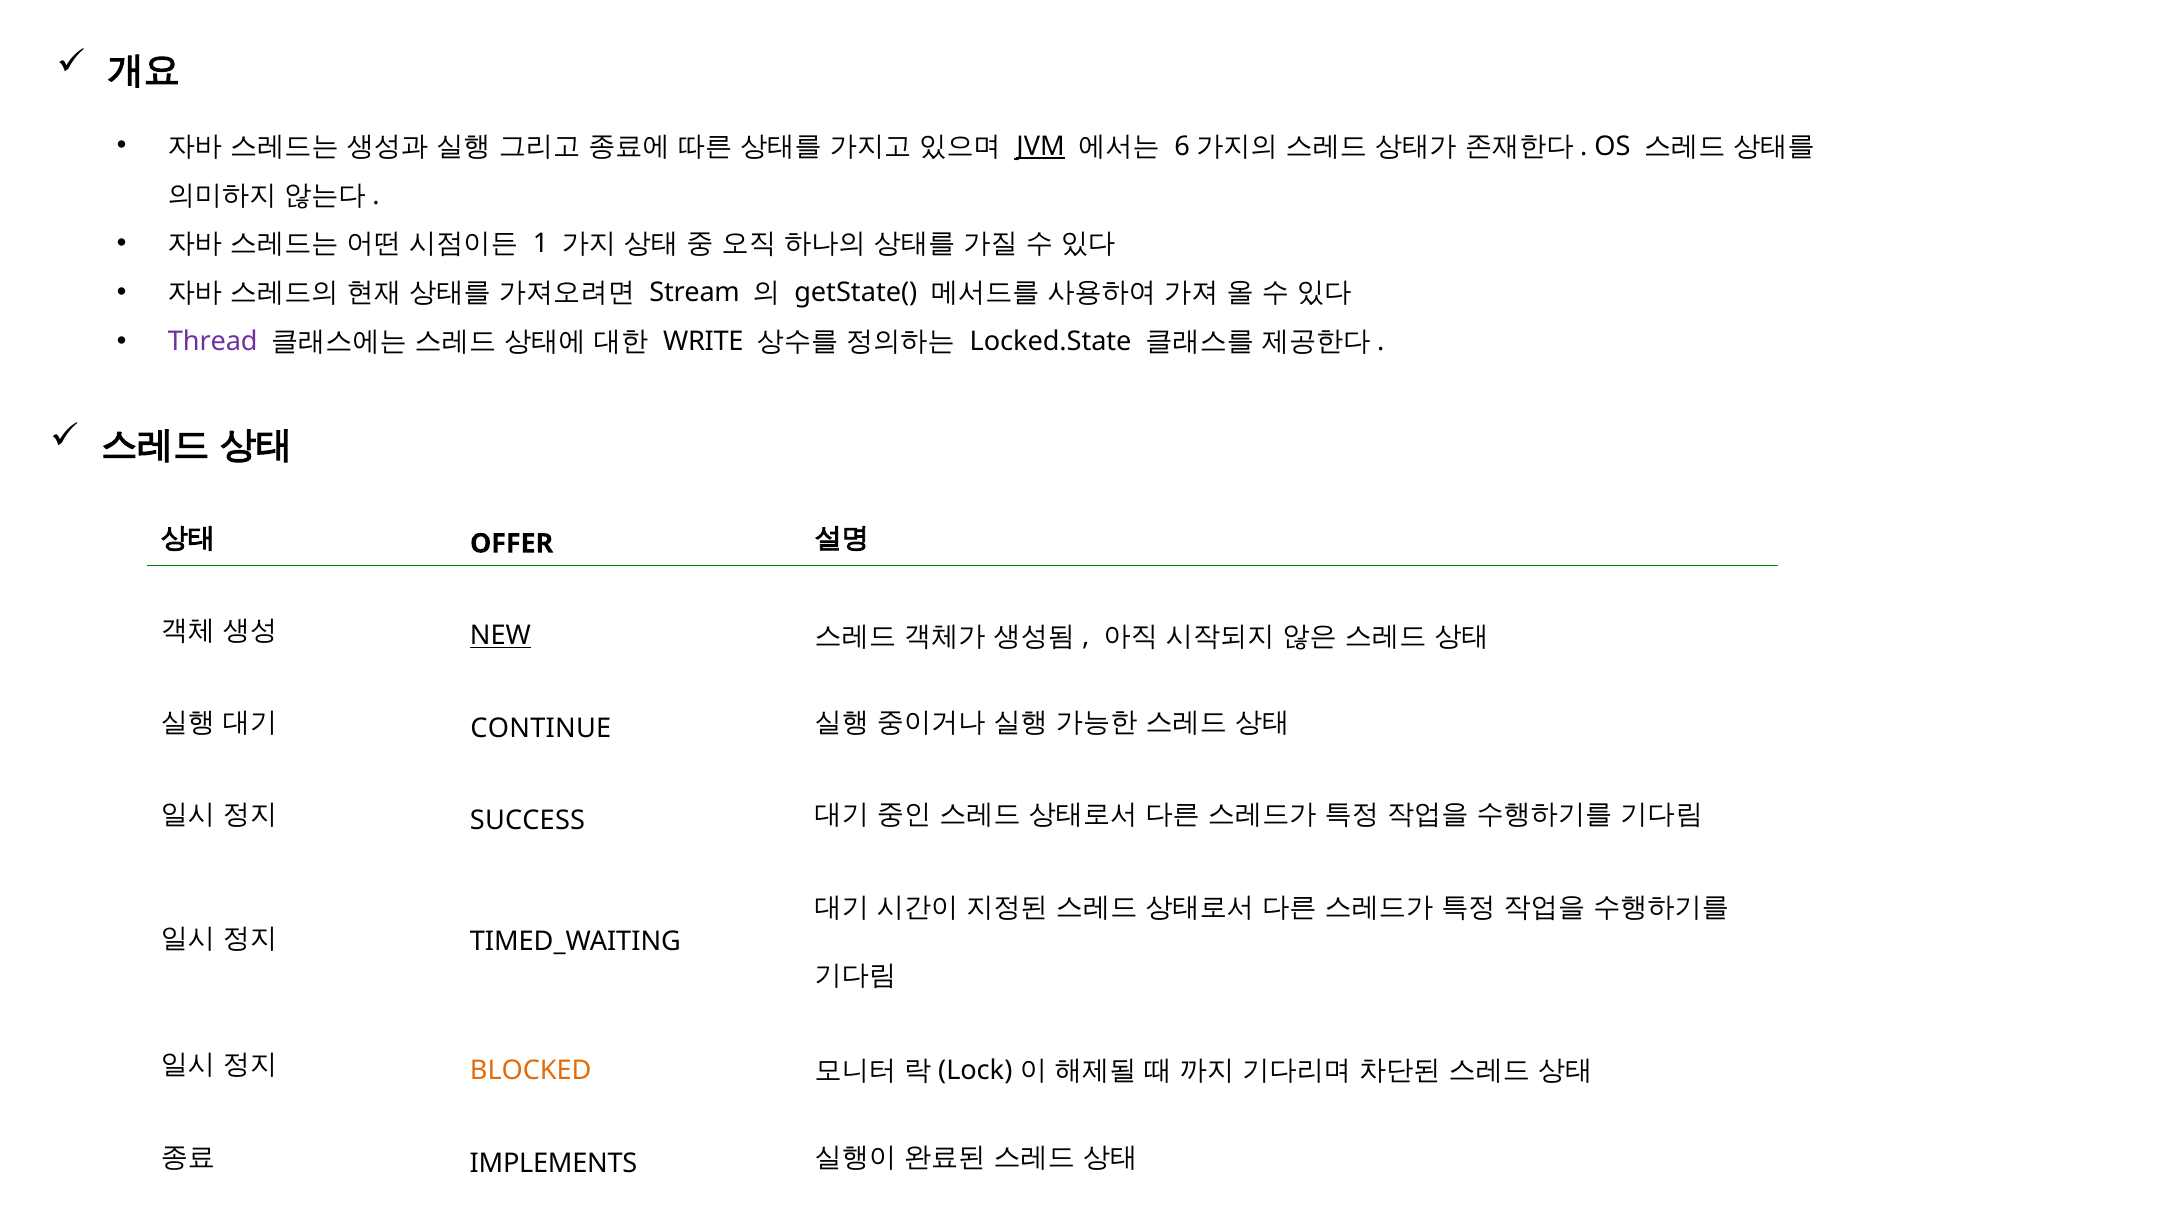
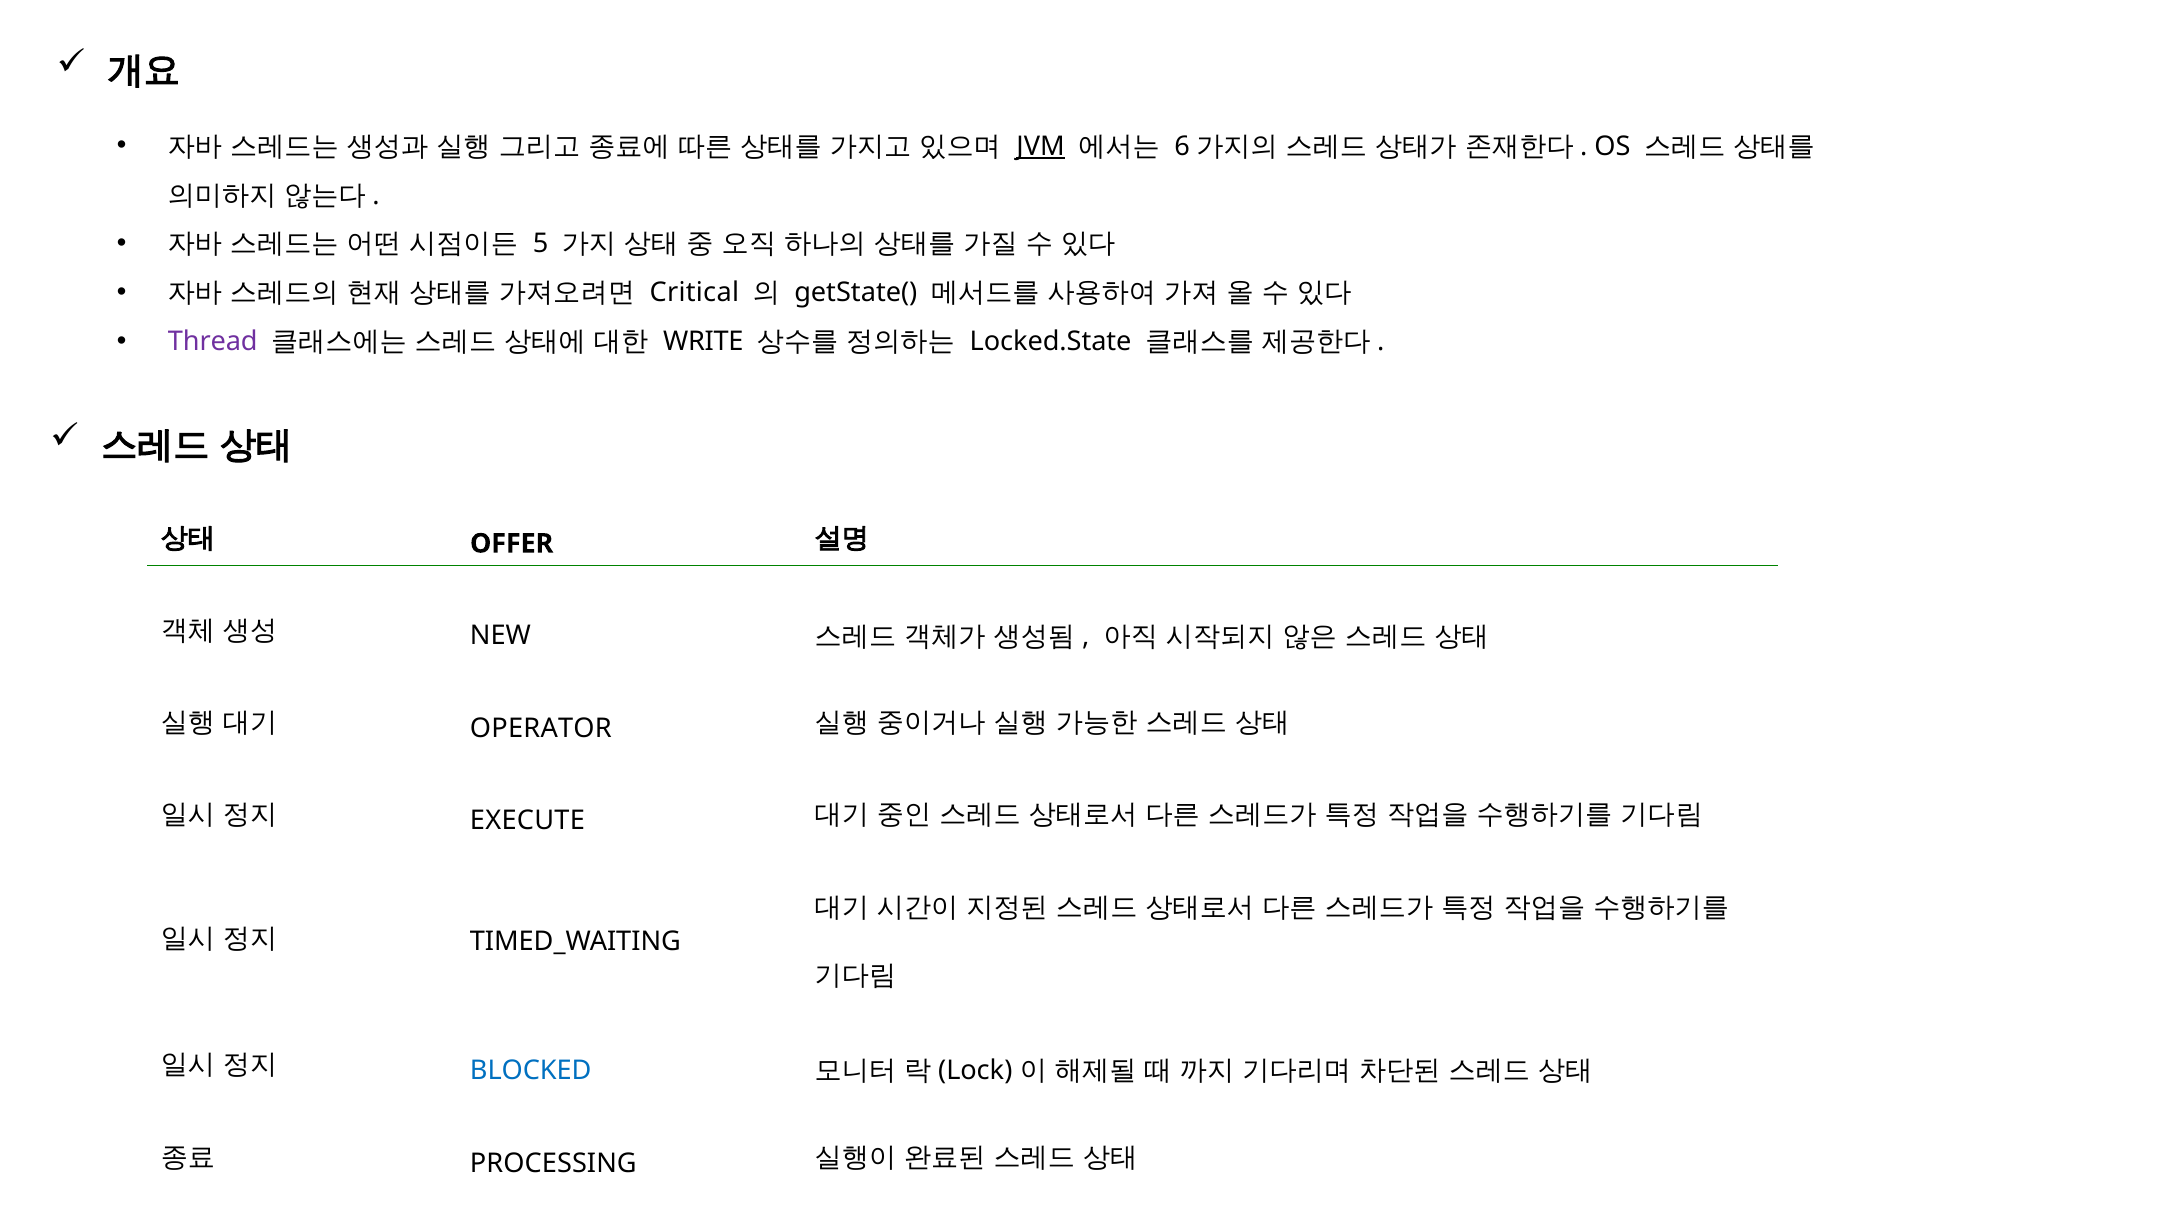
1: 1 -> 5 (541, 244)
Stream: Stream -> Critical (694, 293)
NEW underline: present -> none (500, 636)
CONTINUE: CONTINUE -> OPERATOR (541, 728)
SUCCESS: SUCCESS -> EXECUTE (527, 821)
BLOCKED colour: orange -> blue (531, 1071)
IMPLEMENTS: IMPLEMENTS -> PROCESSING (553, 1163)
